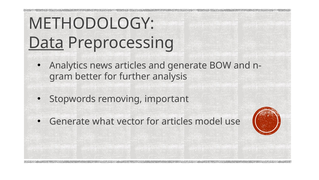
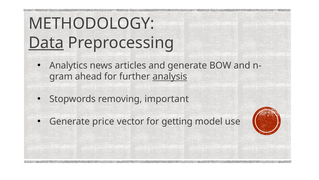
better: better -> ahead (88, 76)
analysis underline: none -> present (170, 76)
what: what -> price (103, 121)
for articles: articles -> getting (177, 121)
